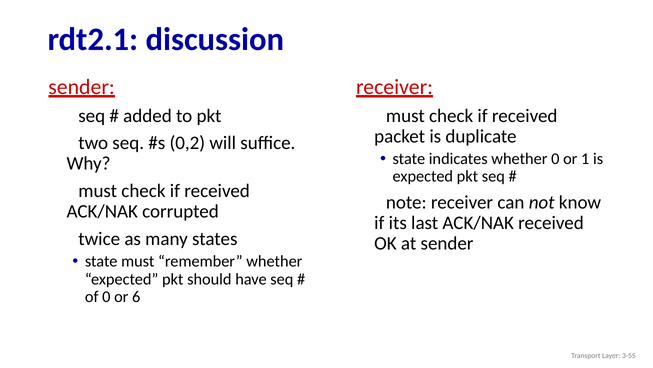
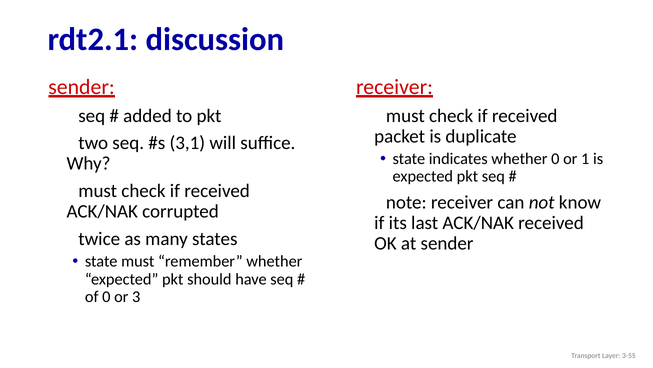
0,2: 0,2 -> 3,1 (187, 143)
6: 6 -> 3 (136, 296)
